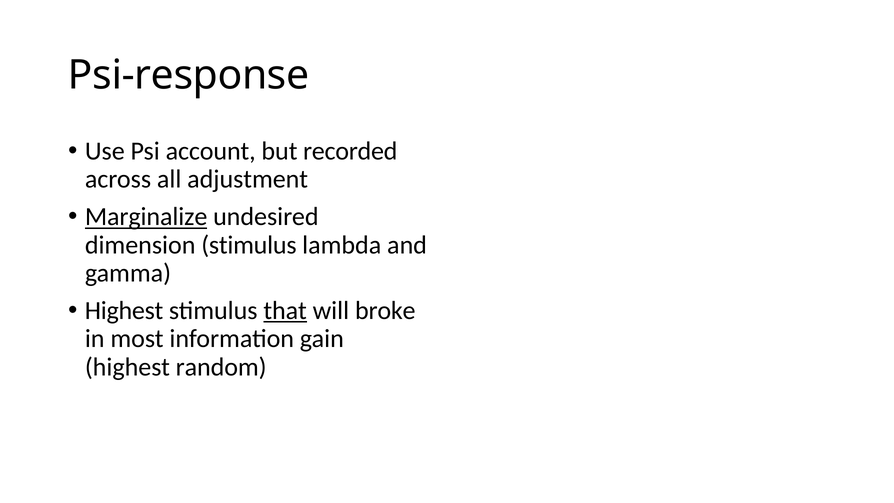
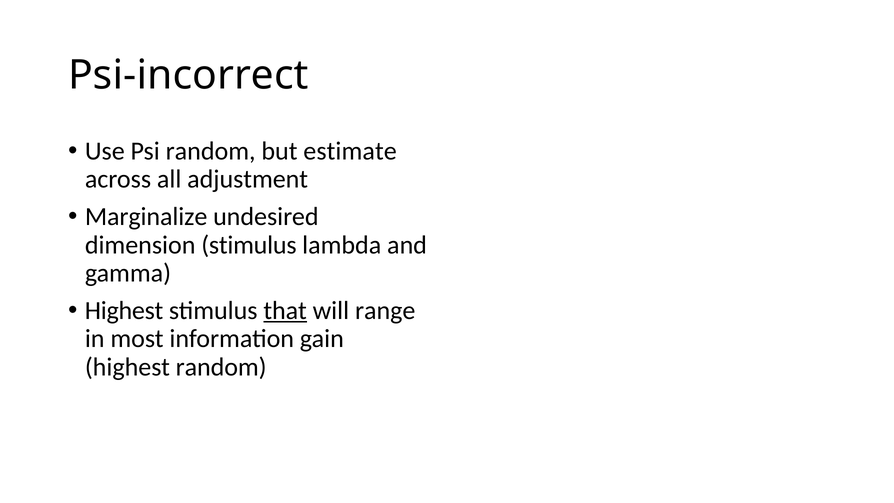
Psi-response: Psi-response -> Psi-incorrect (188, 75)
Psi account: account -> random (211, 151)
recorded: recorded -> estimate (350, 151)
Marginalize underline: present -> none (146, 217)
broke: broke -> range (385, 311)
